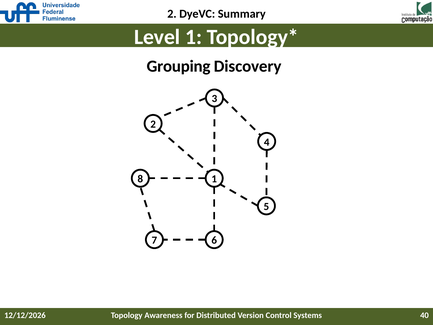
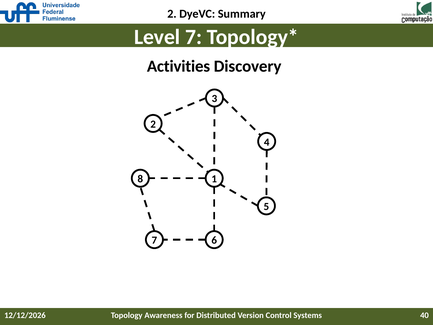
Level 1: 1 -> 7 (194, 37)
Grouping: Grouping -> Activities (179, 66)
